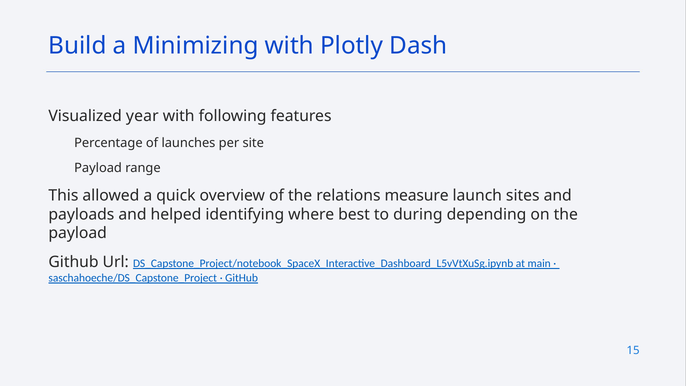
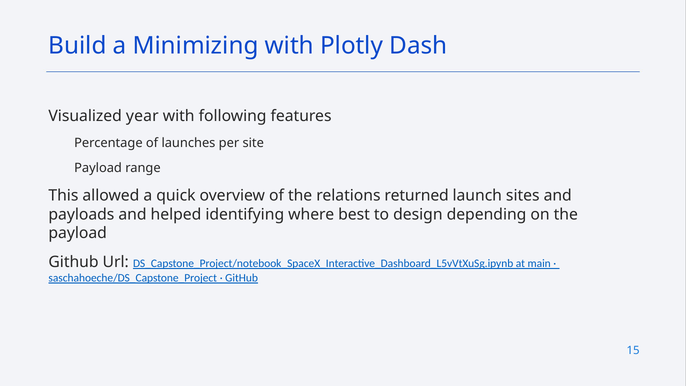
measure: measure -> returned (417, 196)
during: during -> design (418, 214)
